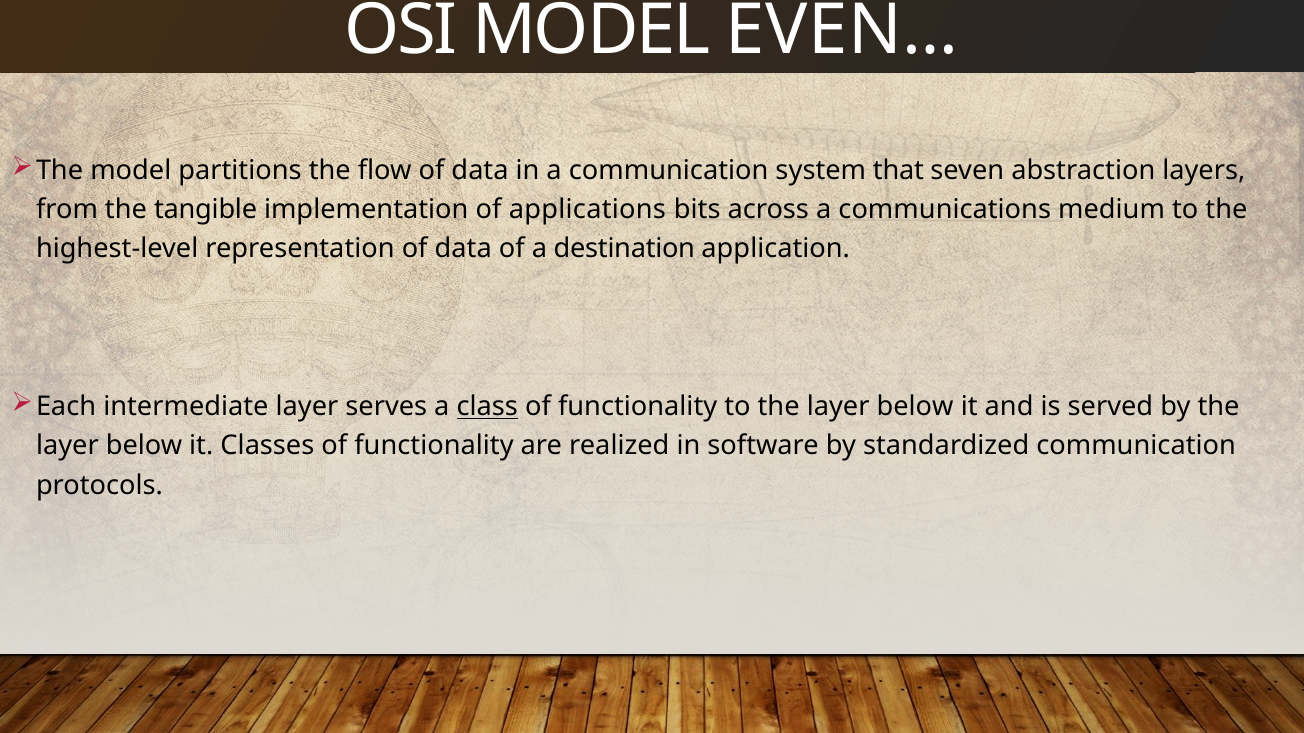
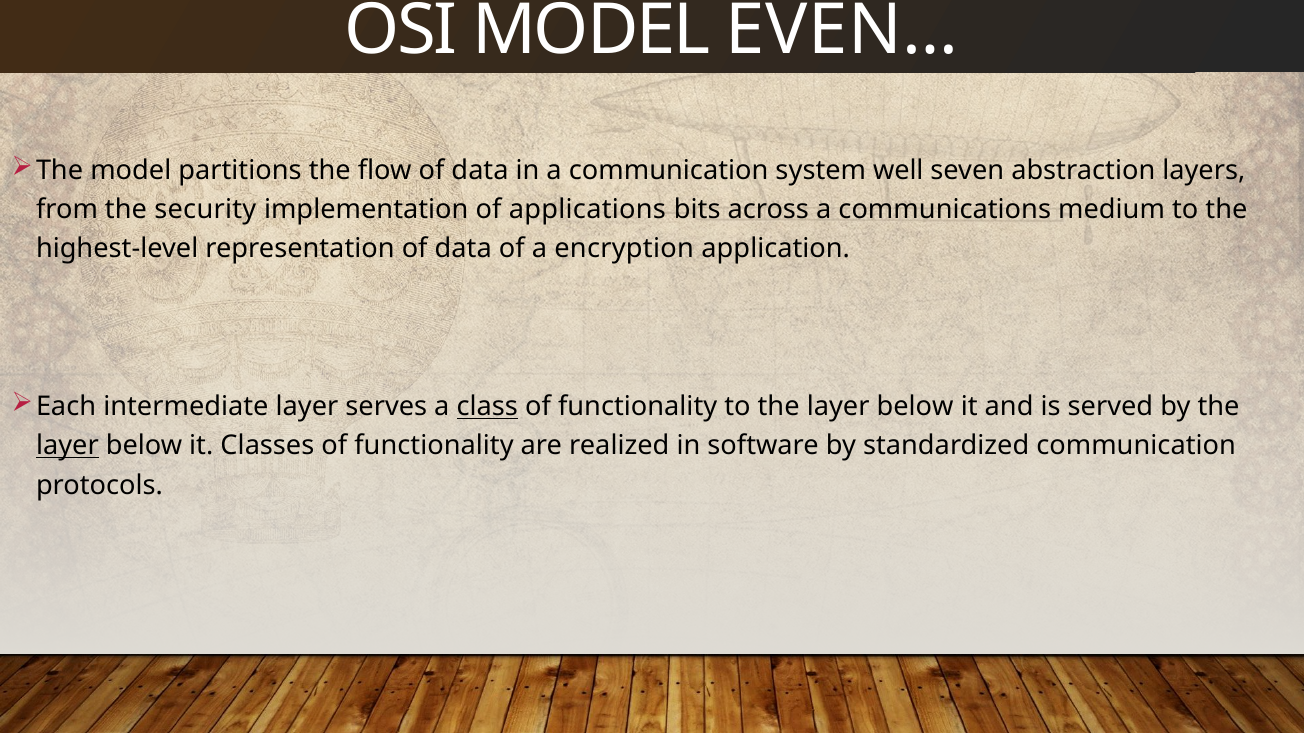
that: that -> well (898, 171)
tangible: tangible -> security (205, 210)
destination: destination -> encryption (624, 249)
layer underline: none -> present (67, 446)
